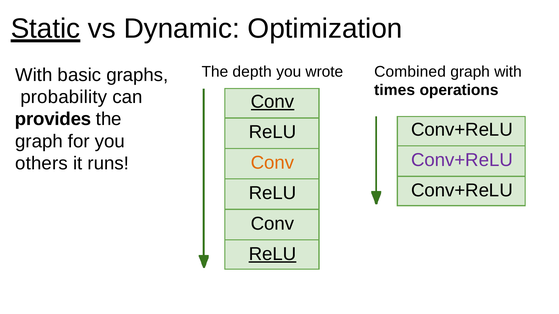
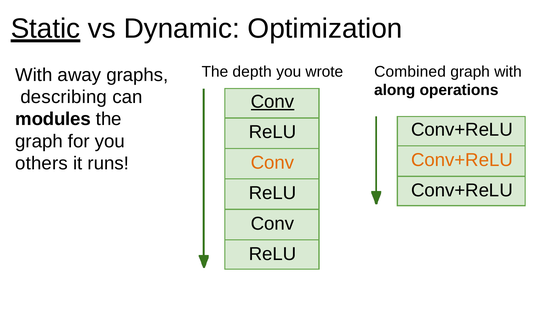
basic: basic -> away (79, 75)
times: times -> along (395, 90)
probability: probability -> describing (64, 97)
provides: provides -> modules (53, 119)
Conv+ReLU colour: purple -> orange (462, 160)
ReLU underline: present -> none (273, 254)
